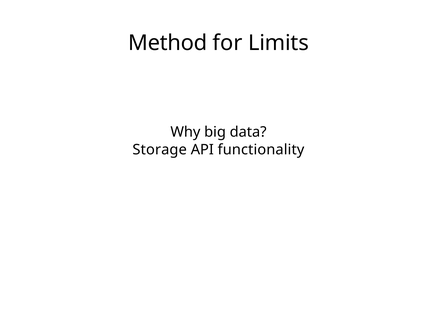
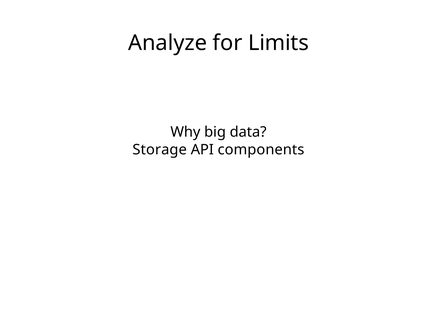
Method: Method -> Analyze (168, 43)
functionality: functionality -> components (261, 150)
